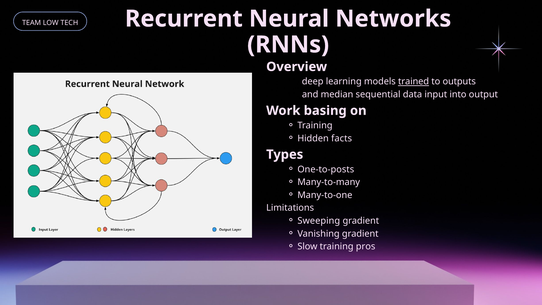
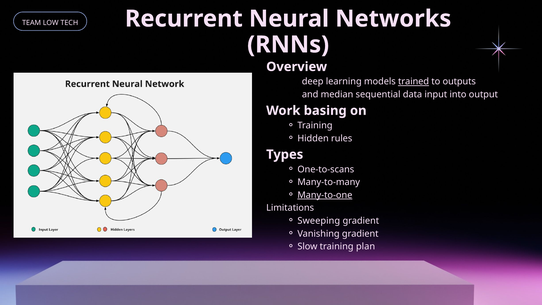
facts: facts -> rules (342, 138)
One-to-posts: One-to-posts -> One-to-scans (326, 169)
Many-to-one underline: none -> present (325, 195)
pros: pros -> plan (366, 246)
